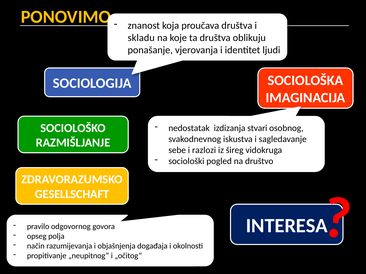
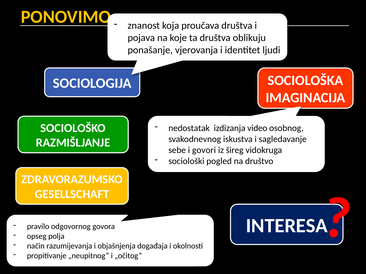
skladu: skladu -> pojava (141, 38)
stvari: stvari -> video (257, 128)
razlozi: razlozi -> govori (204, 150)
